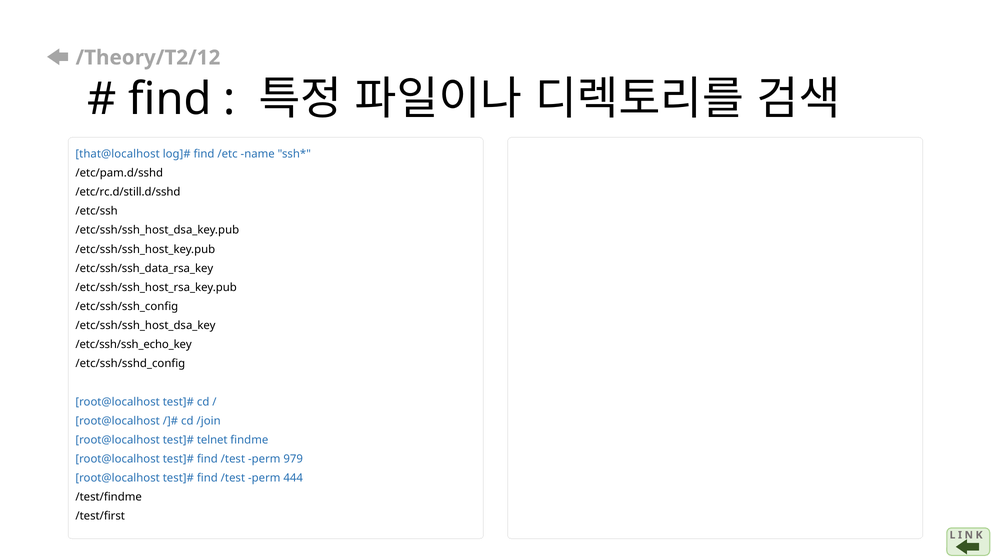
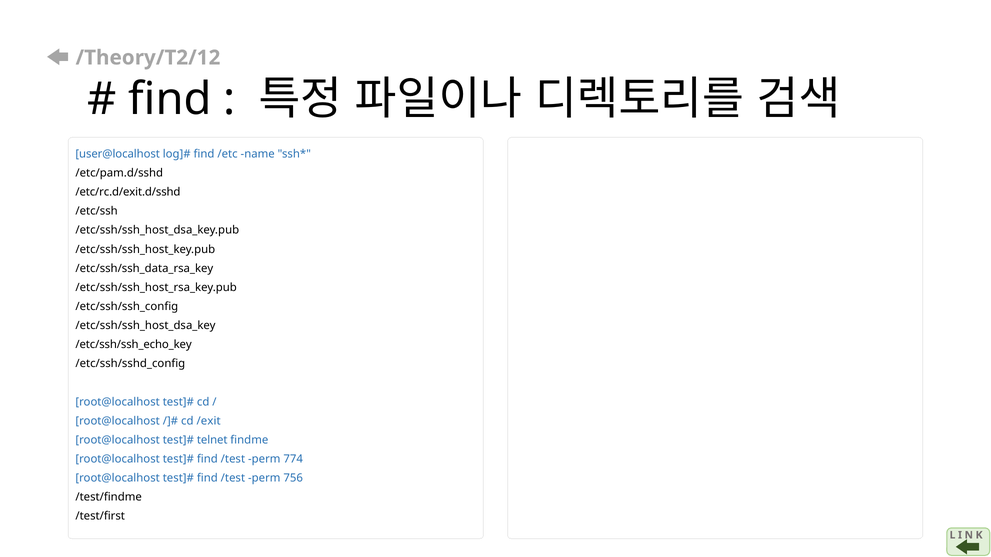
that@localhost: that@localhost -> user@localhost (118, 154)
/etc/rc.d/still.d/sshd: /etc/rc.d/still.d/sshd -> /etc/rc.d/exit.d/sshd (128, 192)
/join: /join -> /exit (209, 421)
979: 979 -> 774 (293, 459)
444: 444 -> 756 (293, 478)
